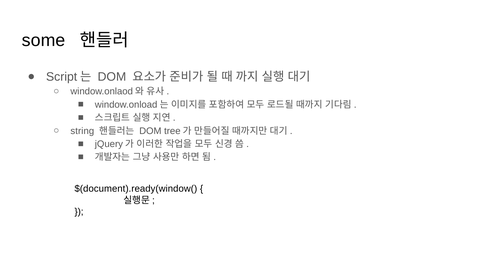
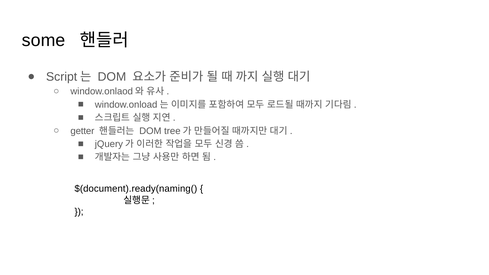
string: string -> getter (82, 131)
$(document).ready(window(: $(document).ready(window( -> $(document).ready(naming( (136, 189)
